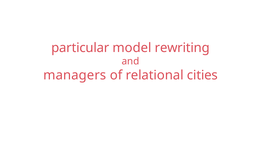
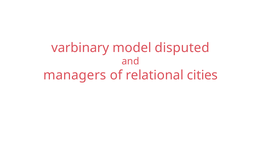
particular: particular -> varbinary (80, 48)
rewriting: rewriting -> disputed (182, 48)
